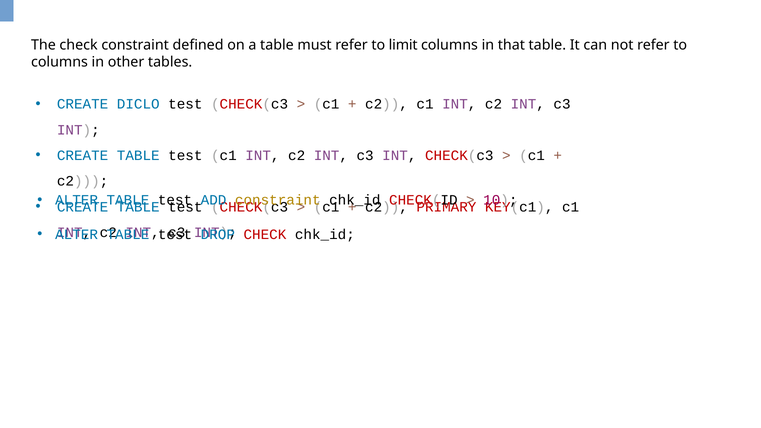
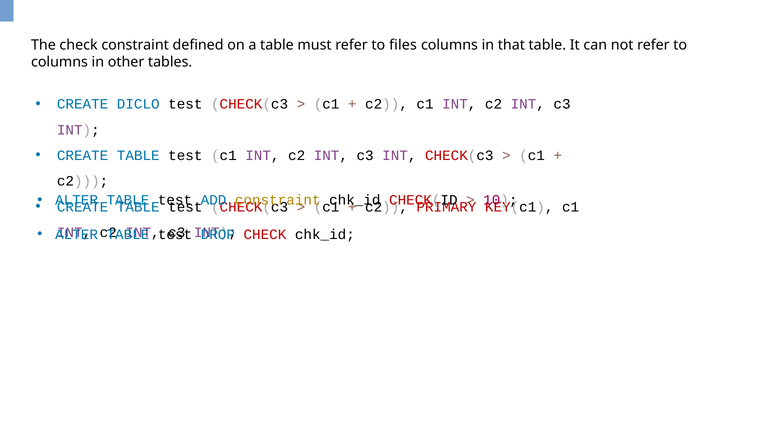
limit: limit -> files (403, 45)
